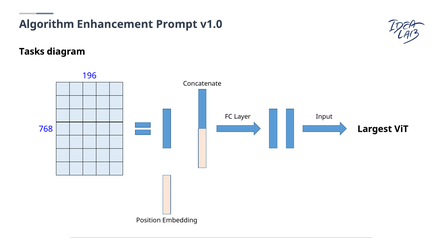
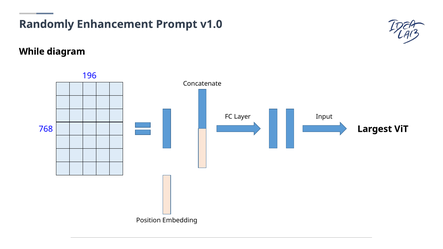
Algorithm: Algorithm -> Randomly (47, 24)
Tasks: Tasks -> While (32, 52)
